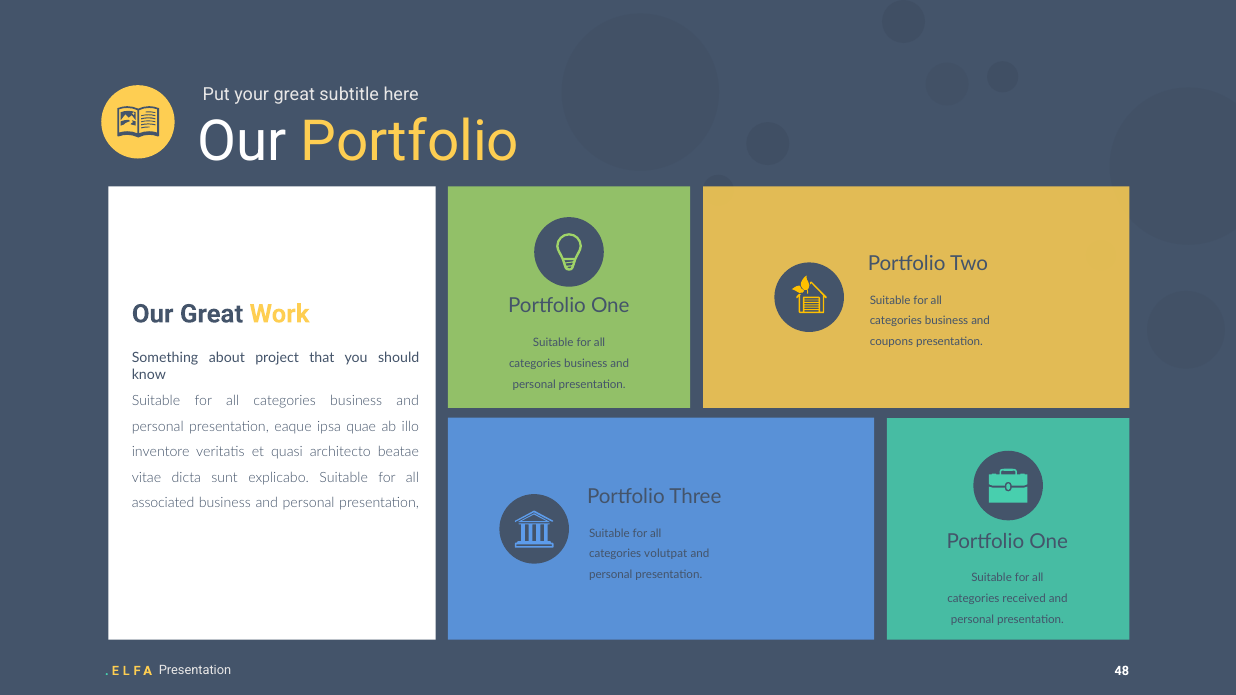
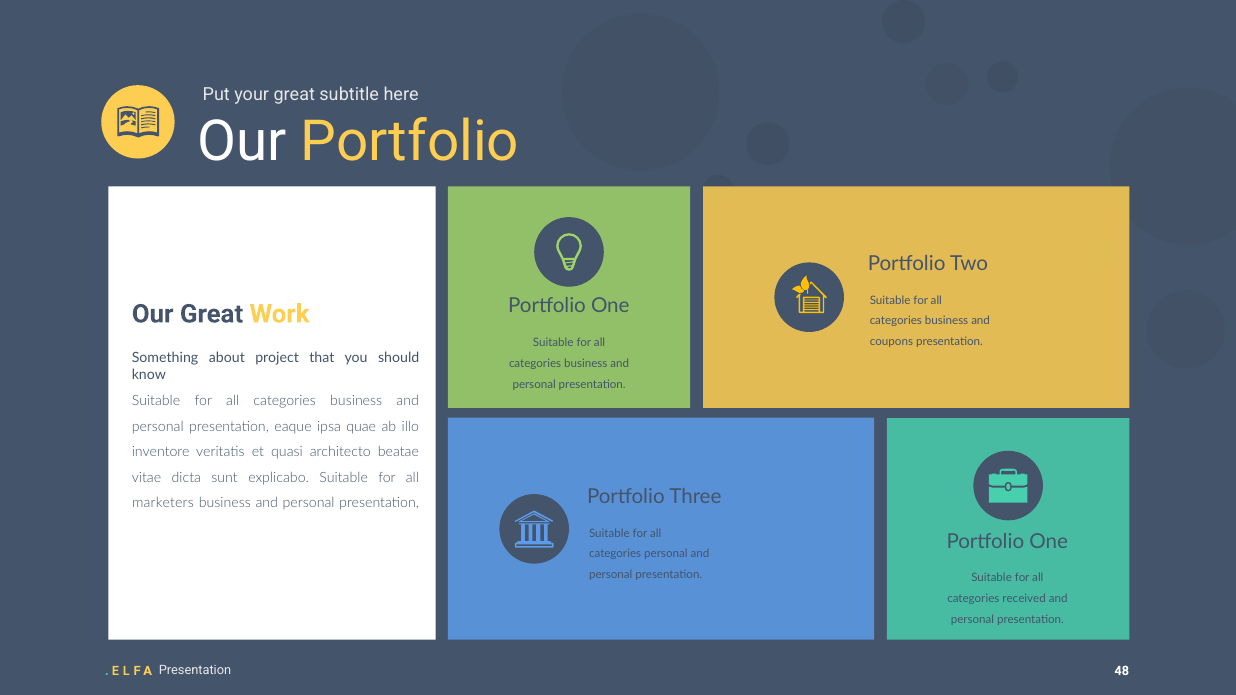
associated: associated -> marketers (163, 503)
categories volutpat: volutpat -> personal (666, 554)
